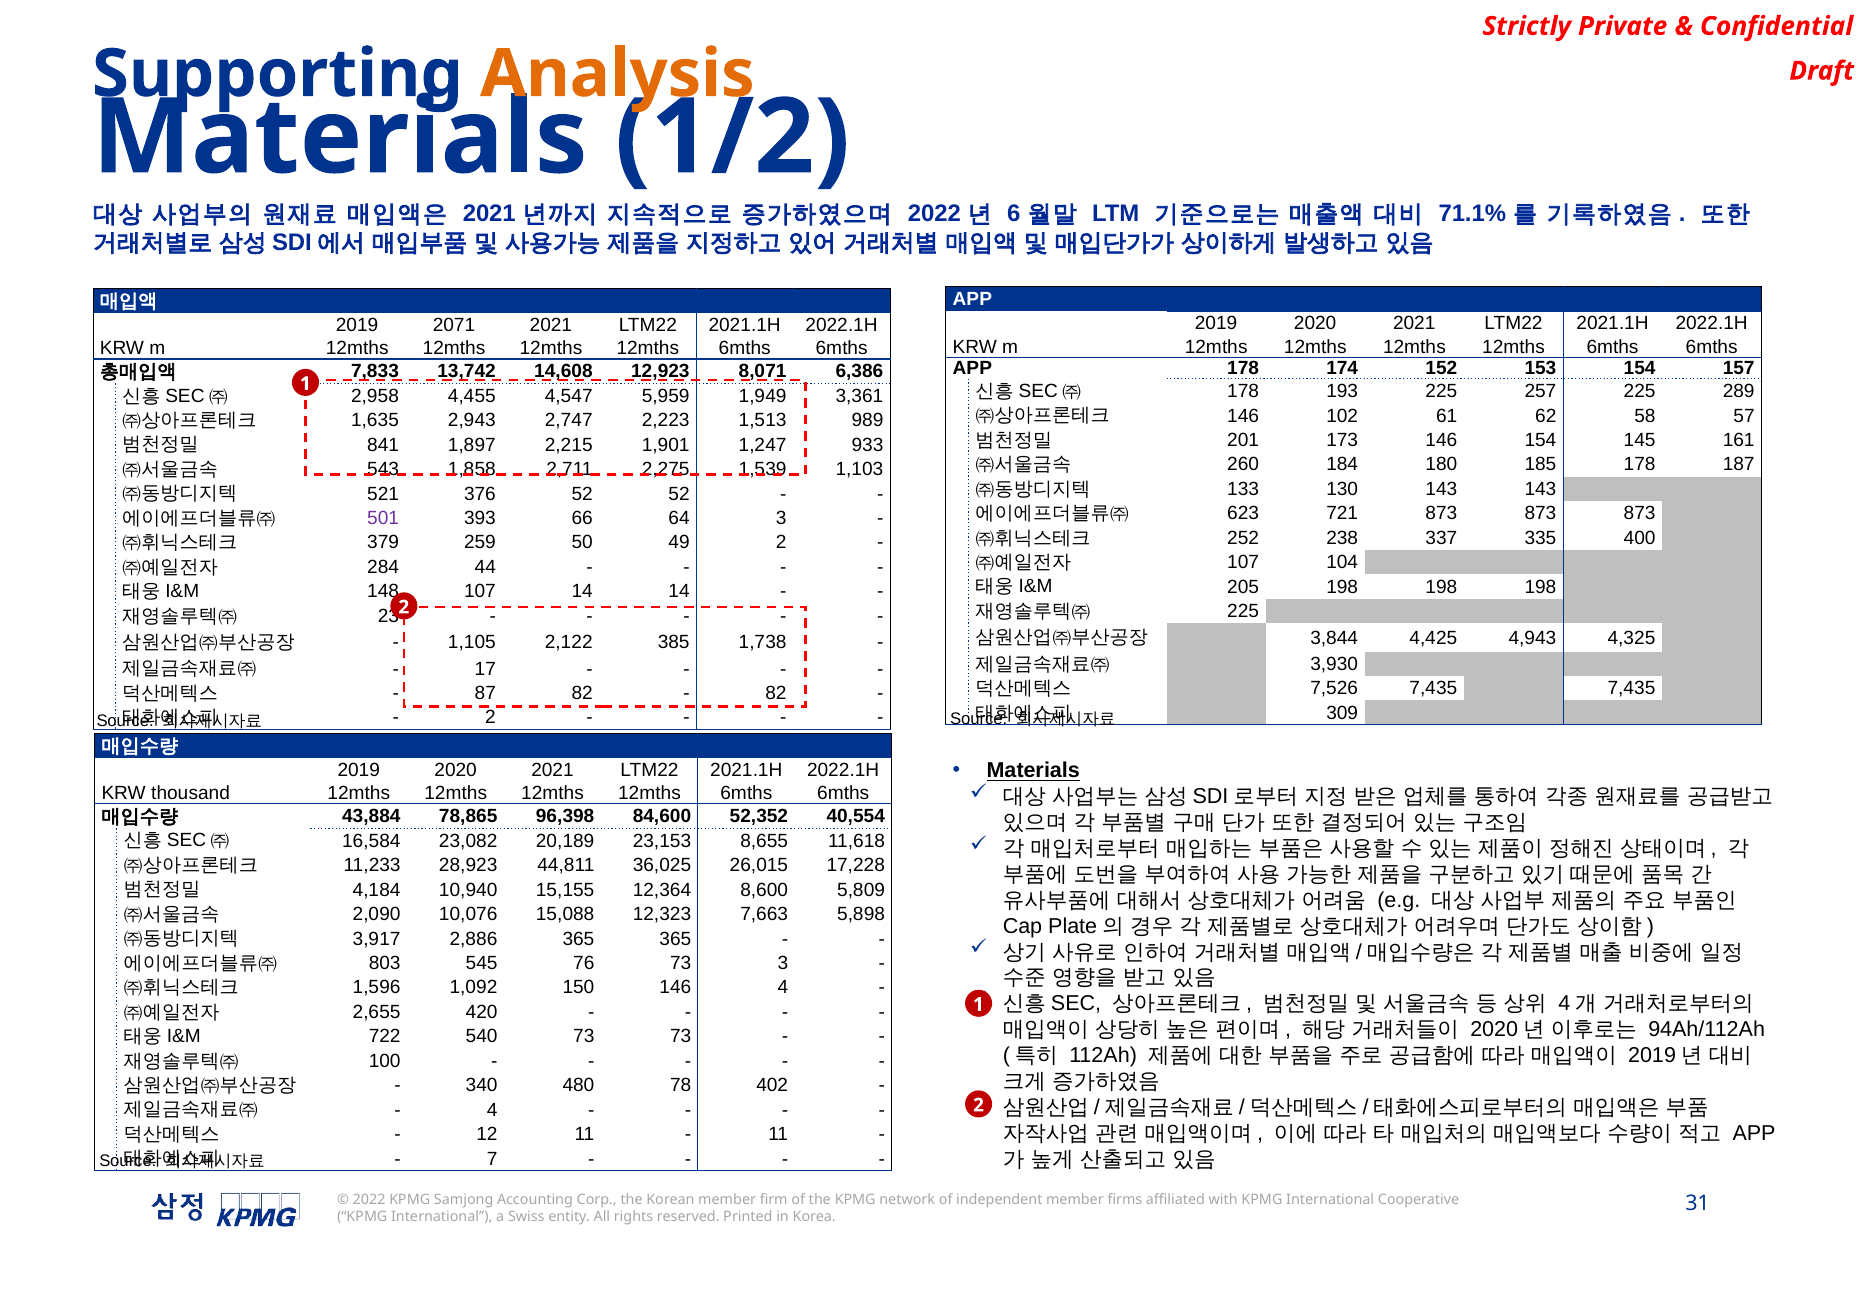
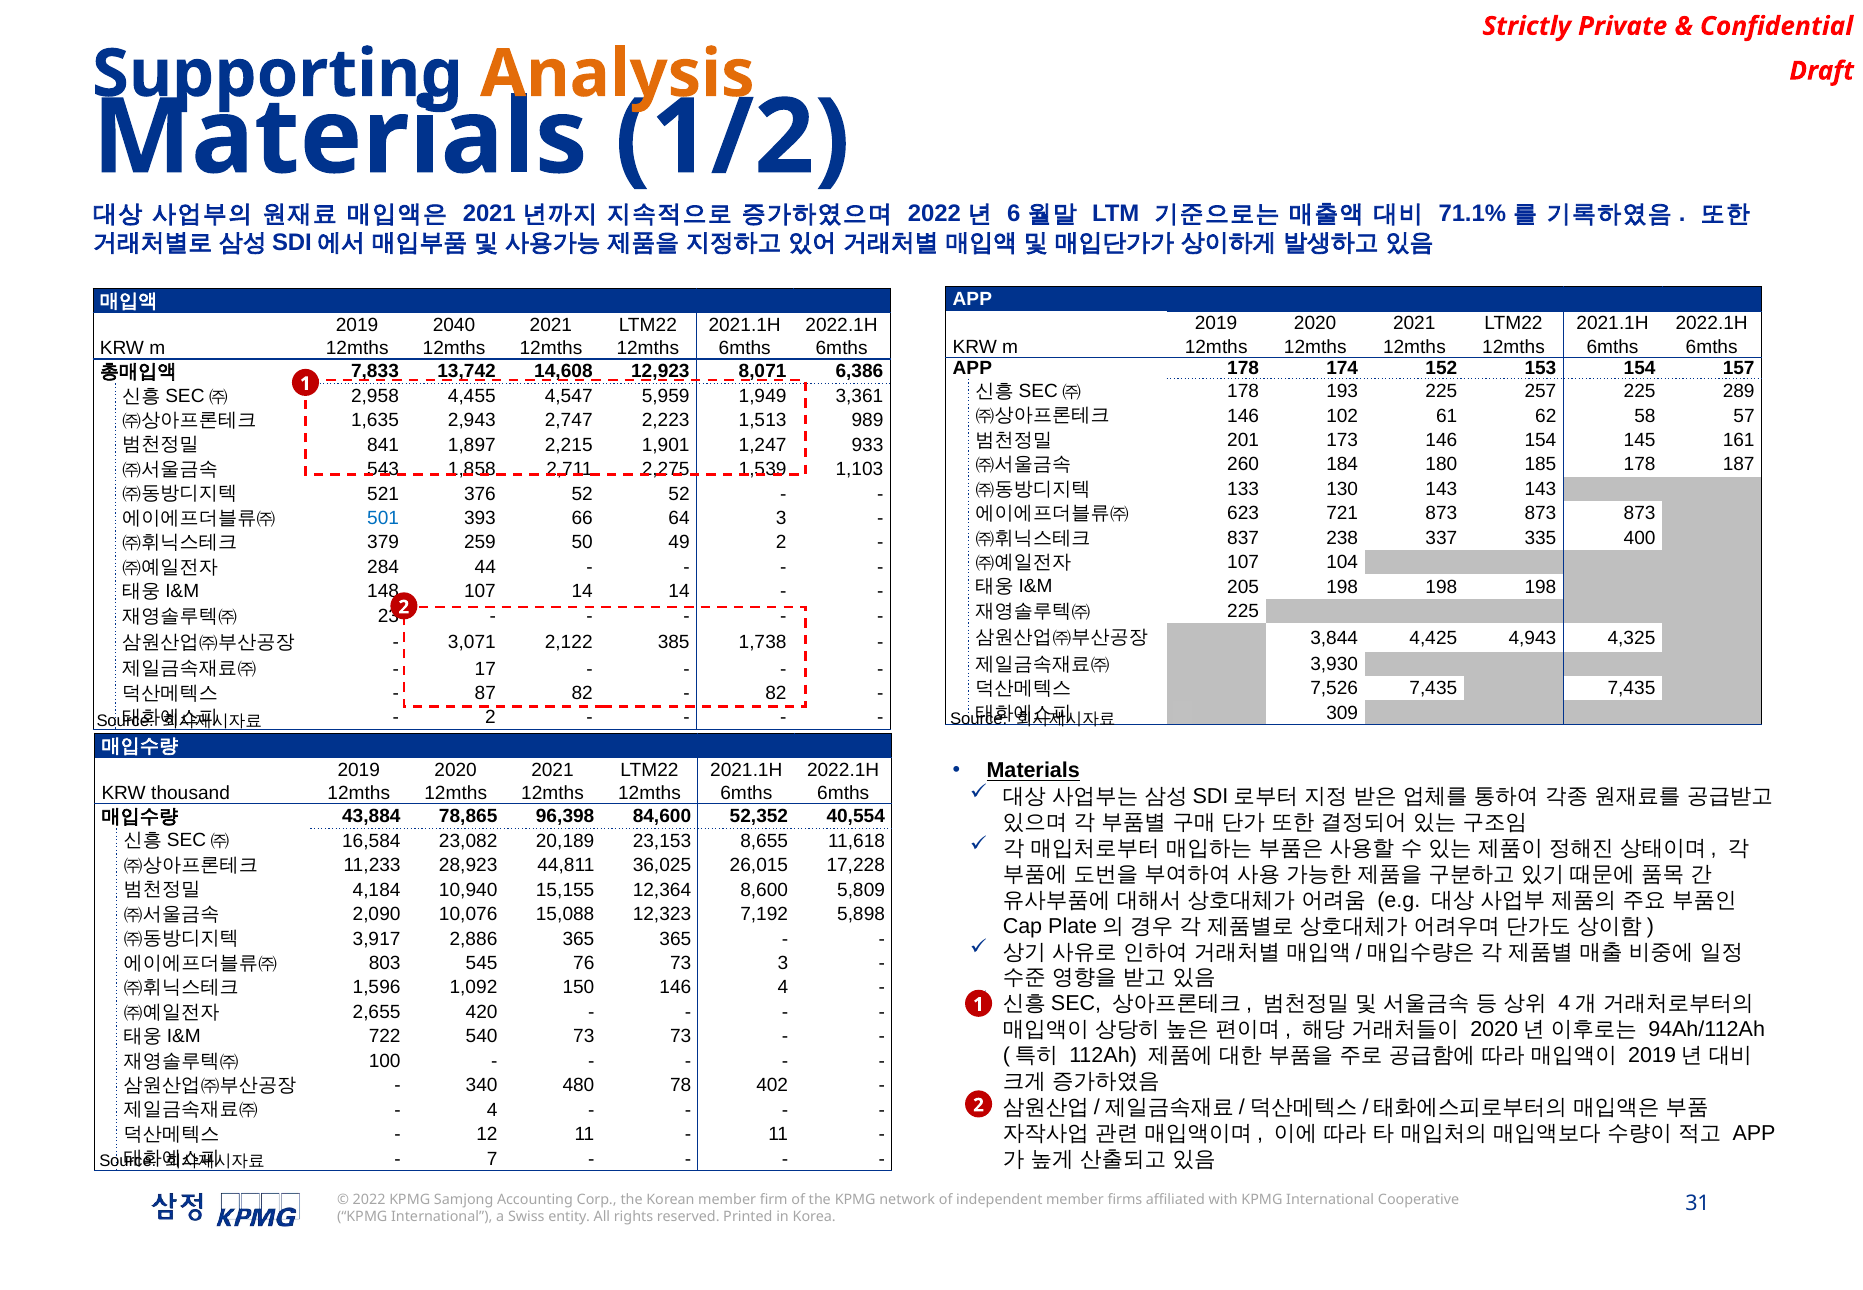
2071: 2071 -> 2040 (454, 325)
501 colour: purple -> blue (383, 518)
252: 252 -> 837 (1243, 538)
1,105: 1,105 -> 3,071 (472, 642)
7,663: 7,663 -> 7,192 (764, 914)
